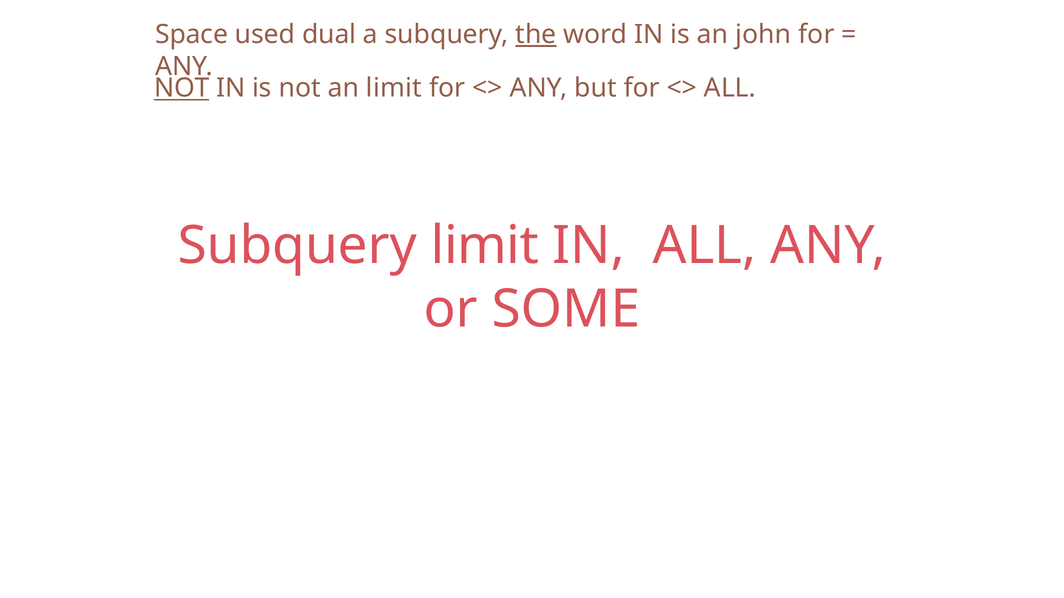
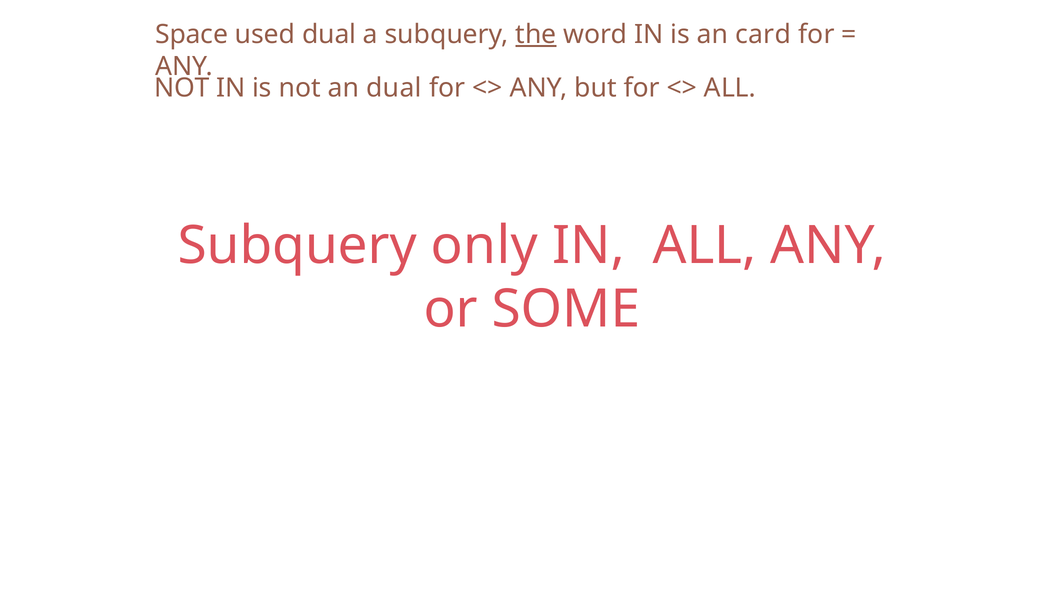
john: john -> card (763, 35)
NOT underline: present -> none (182, 88)
an limit: limit -> dual (394, 88)
Subquery limit: limit -> only (484, 246)
